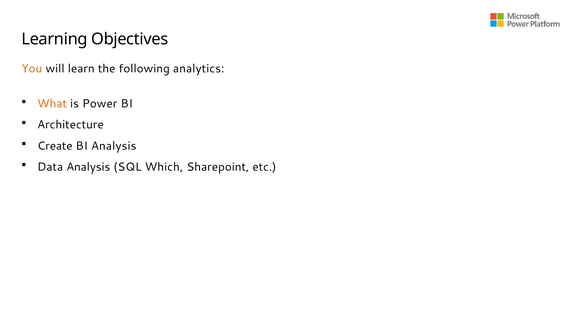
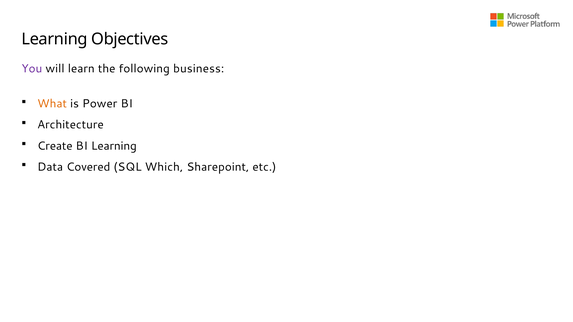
You colour: orange -> purple (32, 69)
analytics: analytics -> business (199, 69)
BI Analysis: Analysis -> Learning (114, 146)
Data Analysis: Analysis -> Covered (88, 167)
